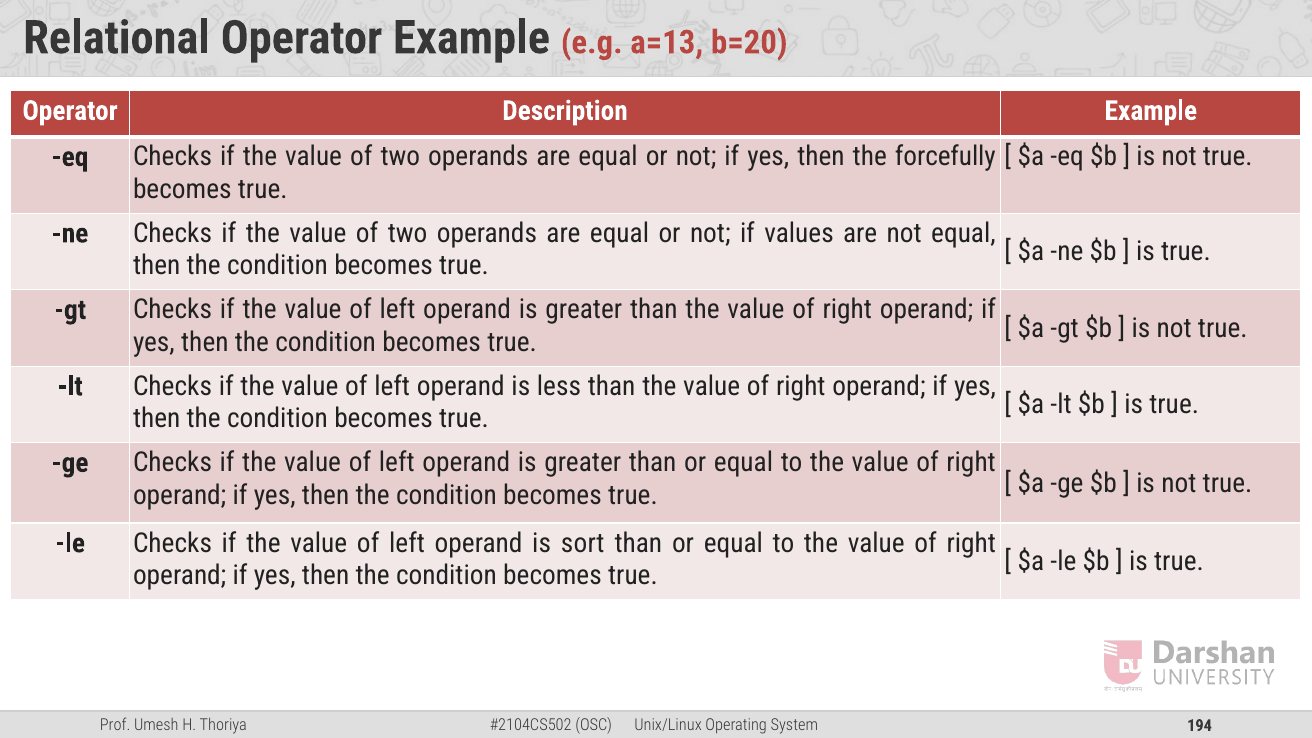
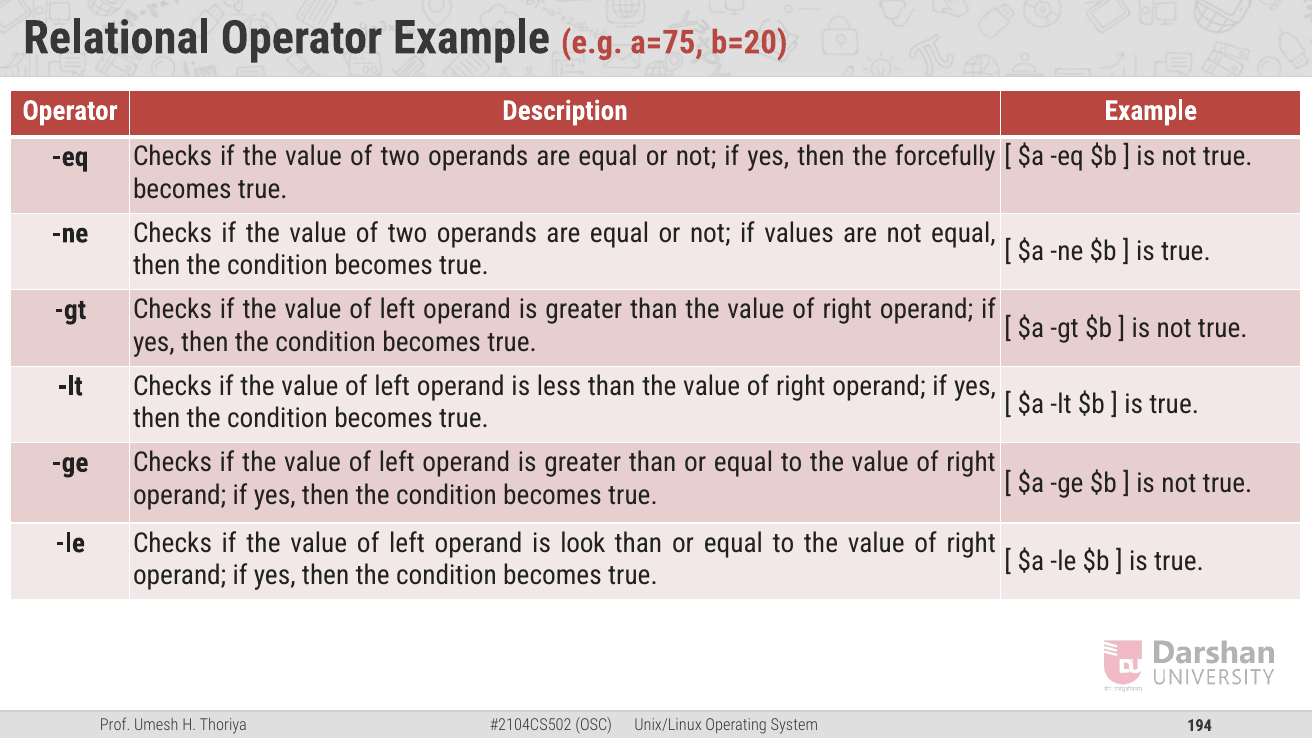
a=13: a=13 -> a=75 (667, 42)
sort: sort -> look (583, 543)
